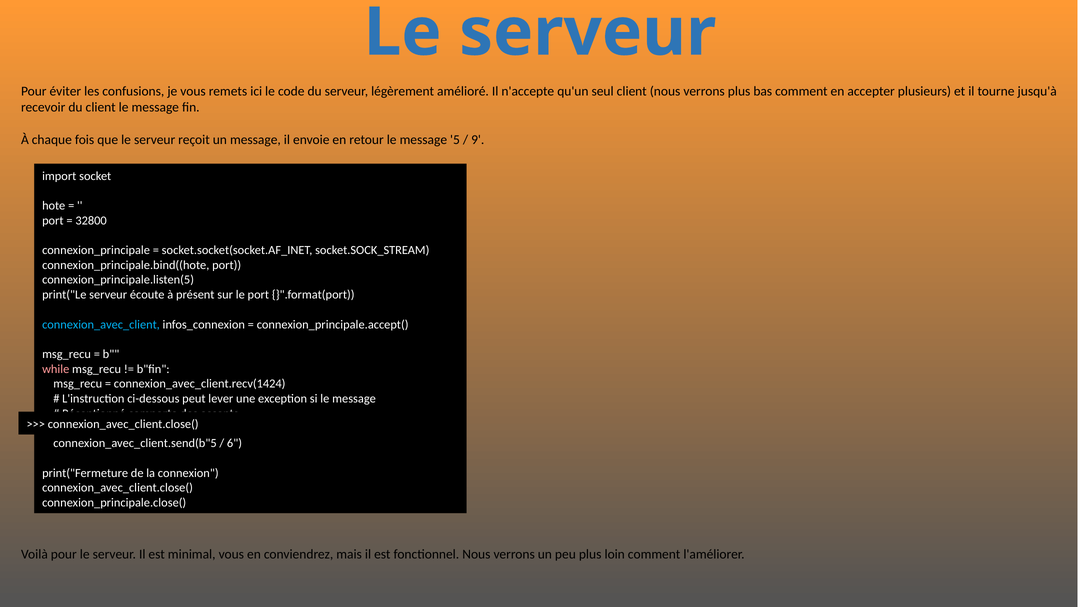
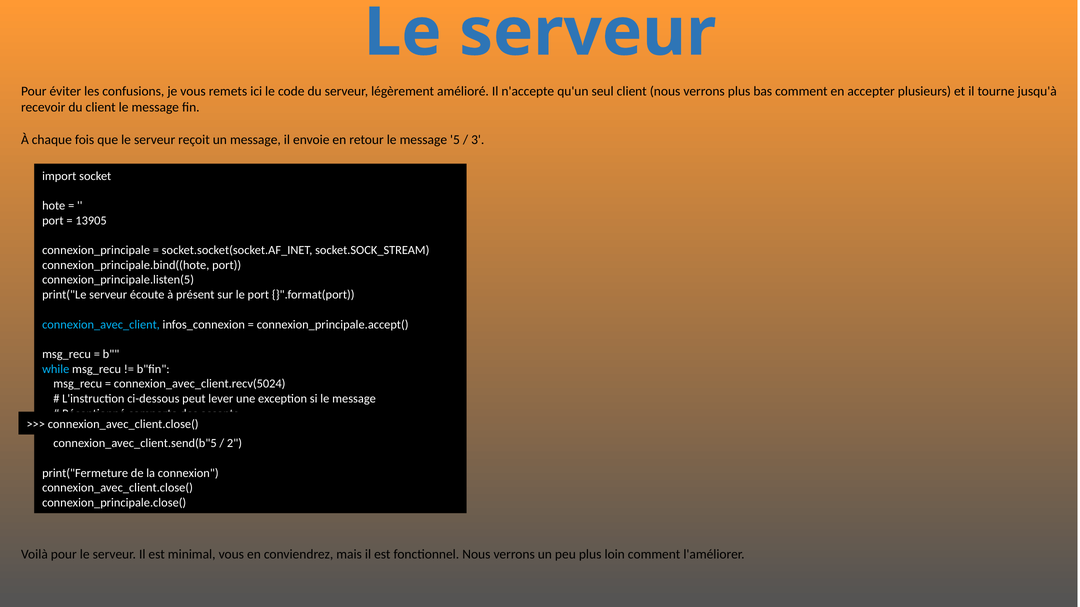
9: 9 -> 3 (478, 140)
32800: 32800 -> 13905 (91, 221)
while colour: pink -> light blue (56, 369)
connexion_avec_client.recv(1424: connexion_avec_client.recv(1424 -> connexion_avec_client.recv(5024 (200, 384)
6: 6 -> 2 (235, 444)
